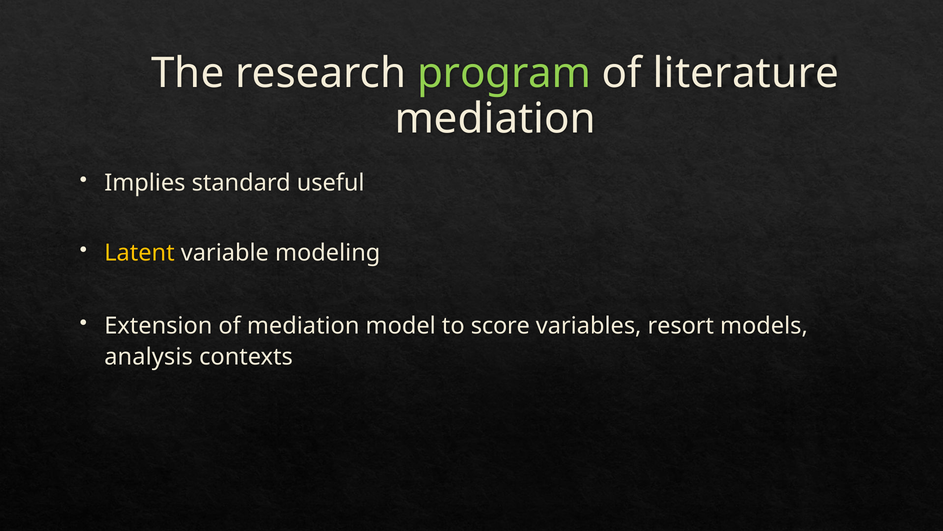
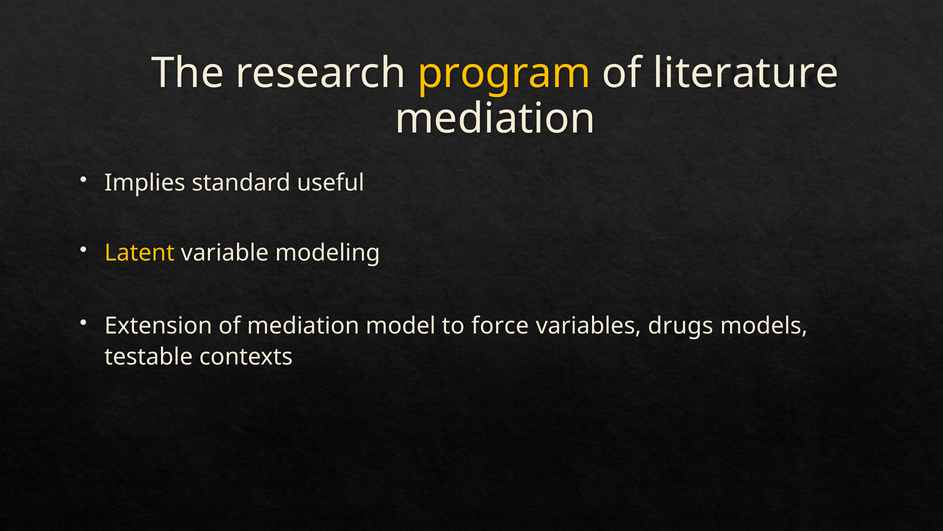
program colour: light green -> yellow (504, 73)
score: score -> force (500, 326)
resort: resort -> drugs (681, 326)
analysis: analysis -> testable (149, 357)
